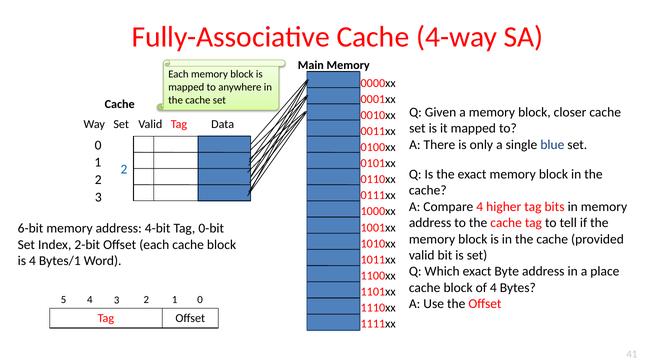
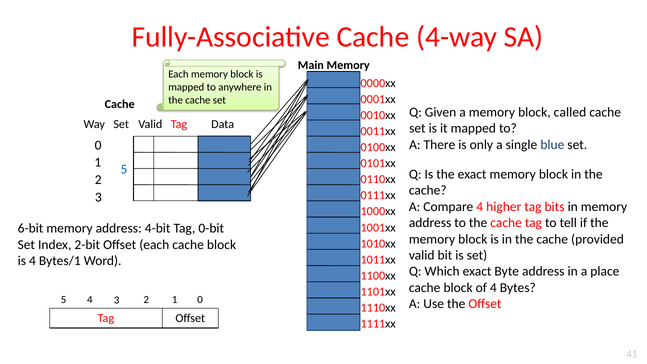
closer: closer -> called (570, 112)
1 2: 2 -> 5 (124, 169)
